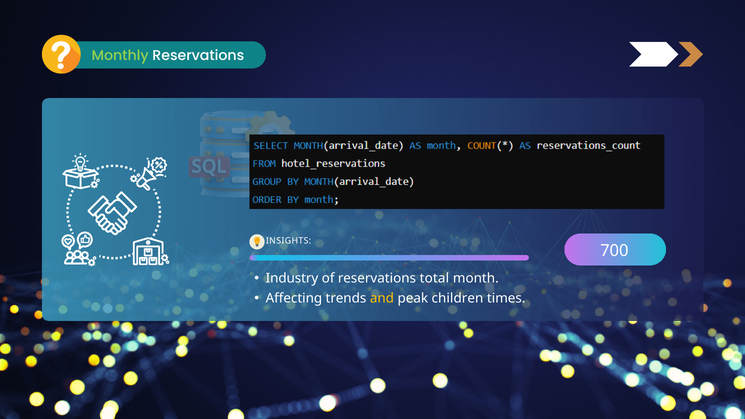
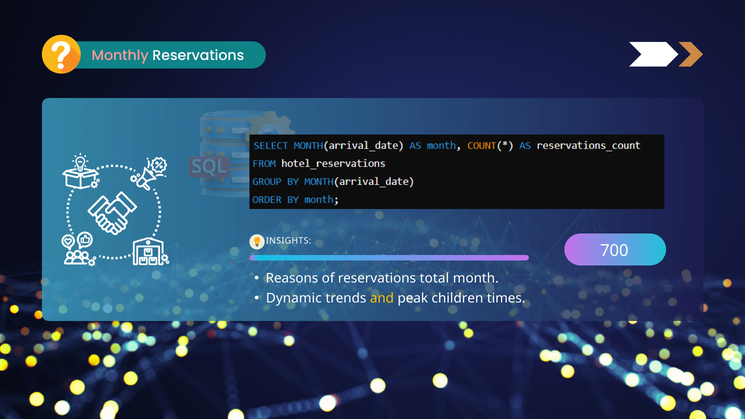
Monthly colour: light green -> pink (120, 55)
Industry: Industry -> Reasons (292, 278)
Affecting: Affecting -> Dynamic (294, 299)
